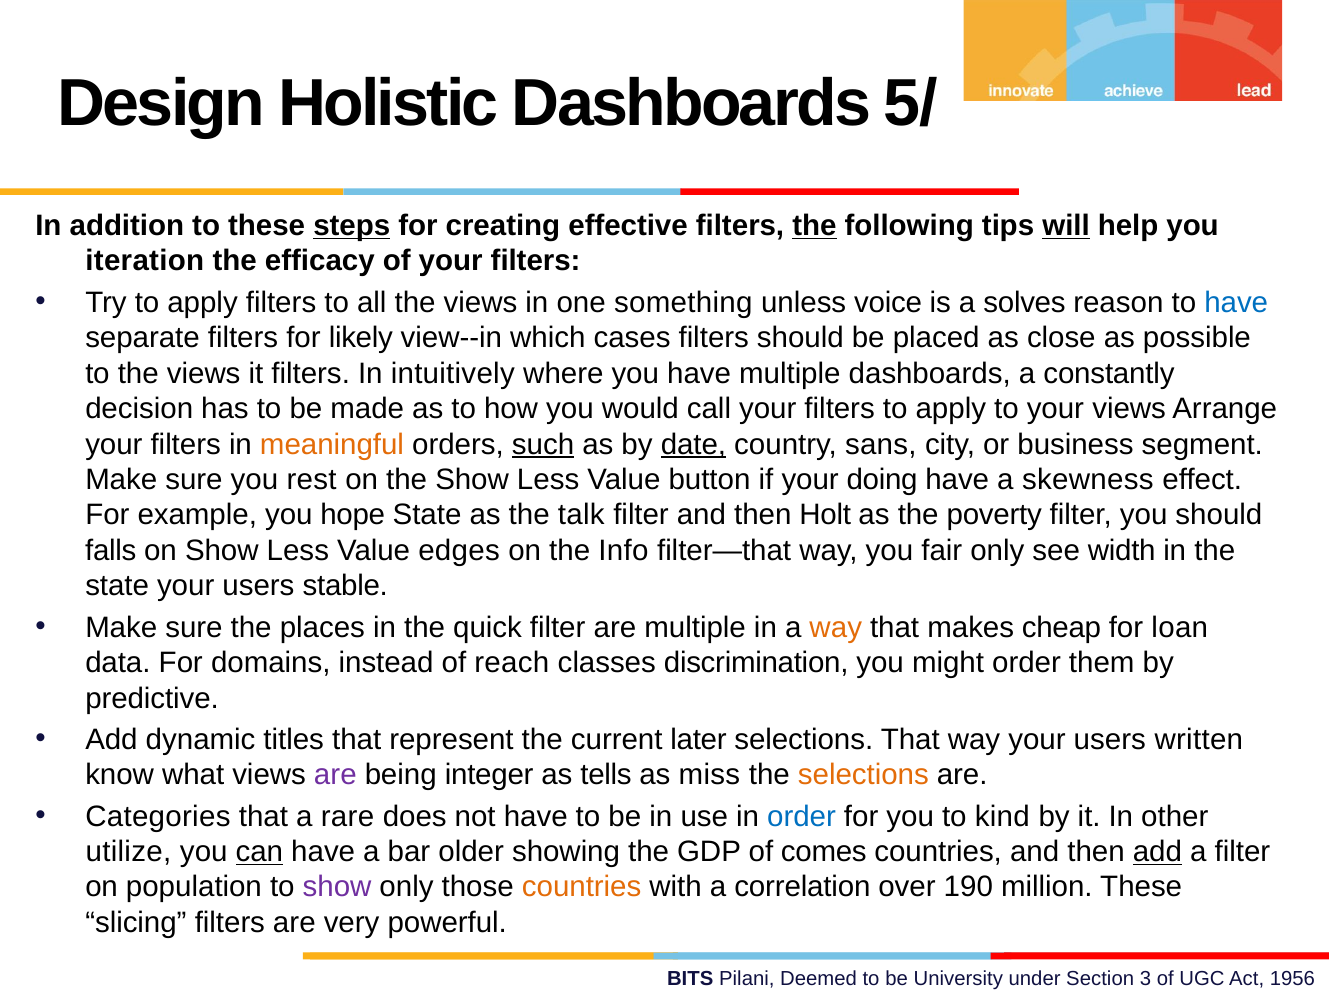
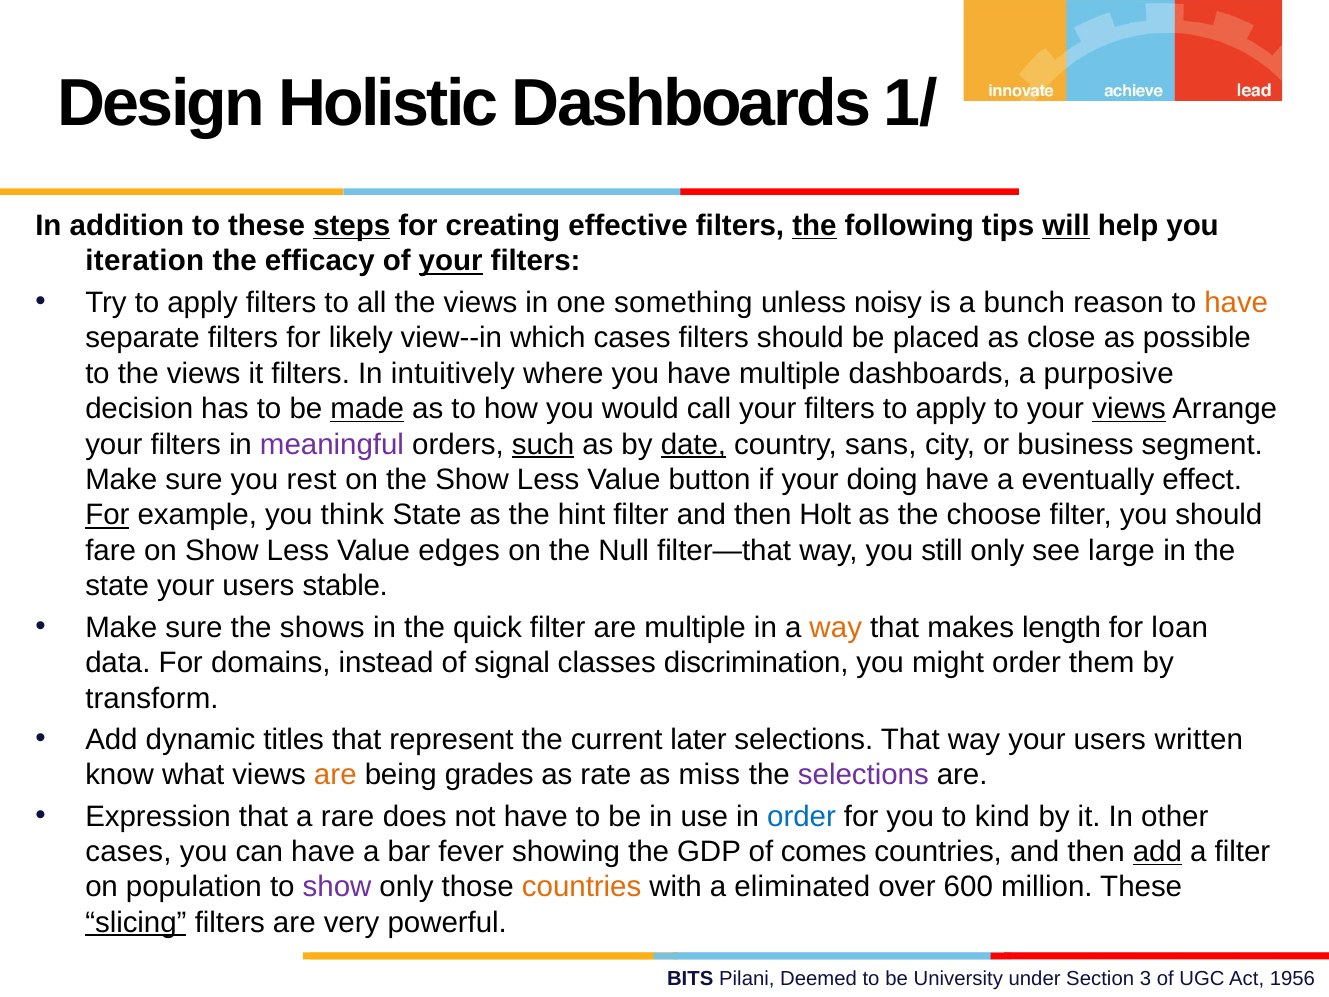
5/: 5/ -> 1/ (910, 103)
your underline: none -> present (451, 261)
voice: voice -> noisy (888, 303)
solves: solves -> bunch (1024, 303)
have colour: blue -> orange (1236, 303)
constantly: constantly -> purposive (1109, 373)
made underline: none -> present (367, 409)
views underline: none -> present (1129, 409)
meaningful colour: orange -> purple (332, 444)
skewness: skewness -> eventually (1088, 480)
For underline: none -> present (107, 515)
hope: hope -> think (352, 515)
talk: talk -> hint (581, 515)
poverty: poverty -> choose (994, 515)
falls: falls -> fare (111, 550)
Info: Info -> Null (624, 550)
fair: fair -> still (942, 550)
width: width -> large (1121, 550)
places: places -> shows (322, 627)
cheap: cheap -> length (1062, 627)
reach: reach -> signal (512, 663)
predictive: predictive -> transform (152, 698)
are colour: purple -> orange (335, 775)
integer: integer -> grades (489, 775)
tells: tells -> rate (606, 775)
selections colour: orange -> purple (863, 775)
Categories: Categories -> Expression (158, 816)
utilize: utilize -> cases (128, 852)
can underline: present -> none (259, 852)
older: older -> fever (471, 852)
correlation: correlation -> eliminated (802, 887)
190: 190 -> 600 (968, 887)
slicing underline: none -> present (136, 922)
